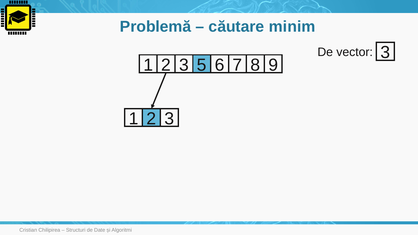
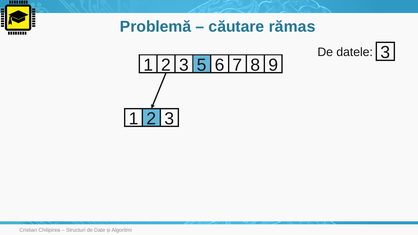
minim: minim -> rămas (292, 27)
vector: vector -> datele (355, 52)
